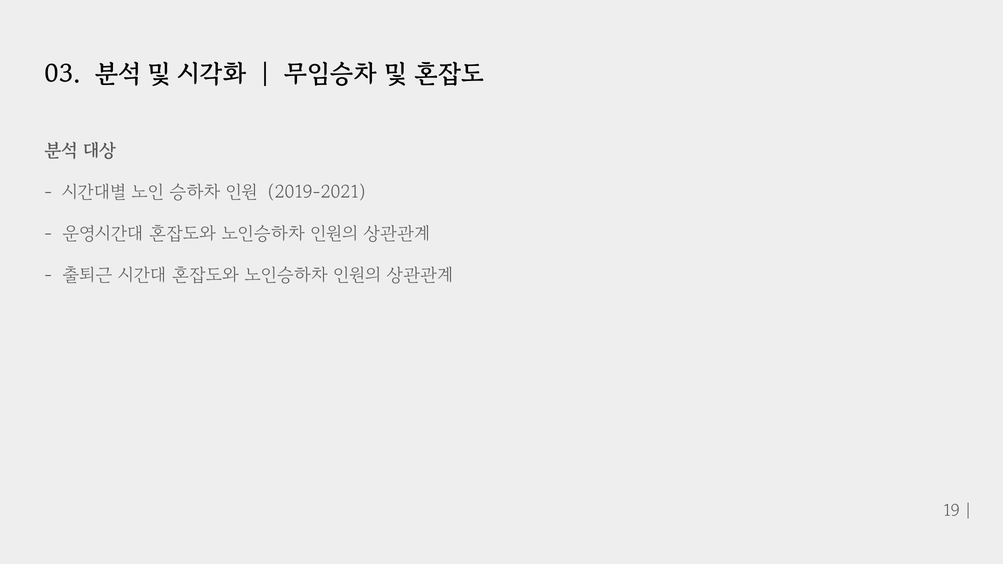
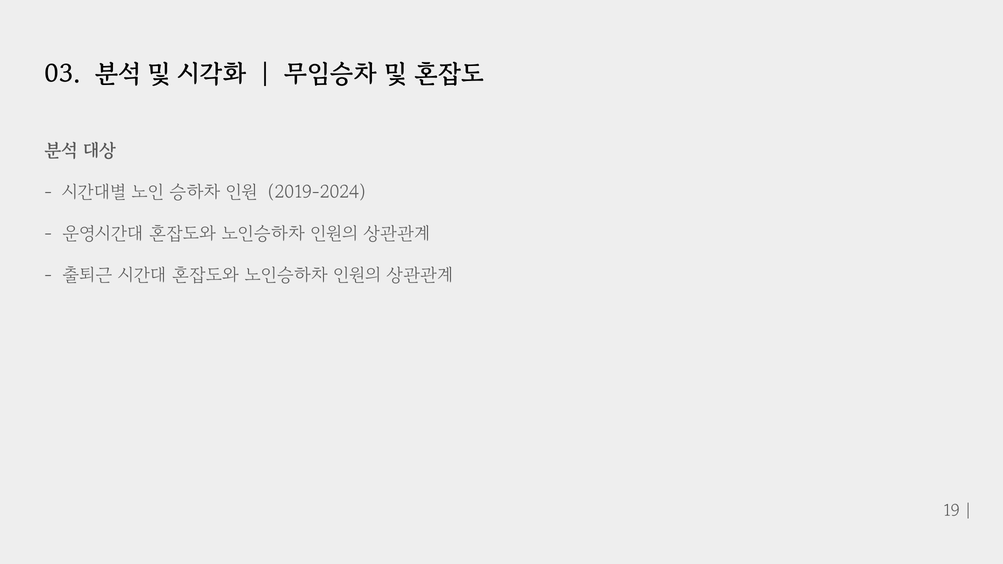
2019-2021: 2019-2021 -> 2019-2024 (317, 193)
